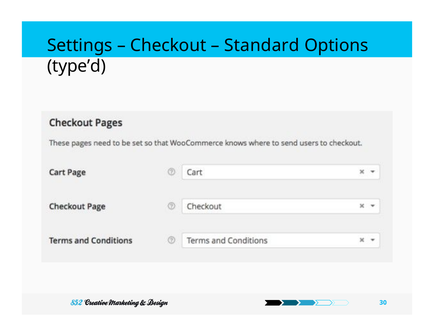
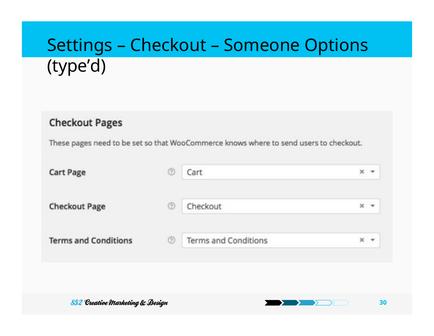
Standard: Standard -> Someone (262, 45)
